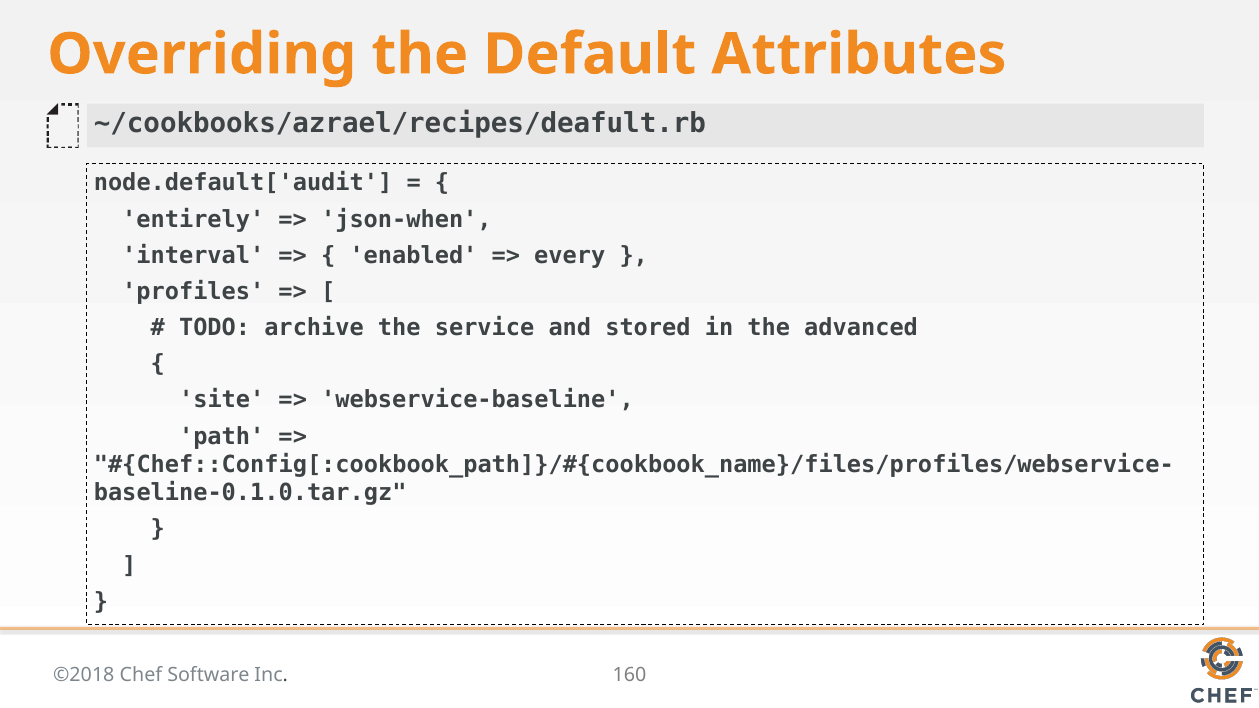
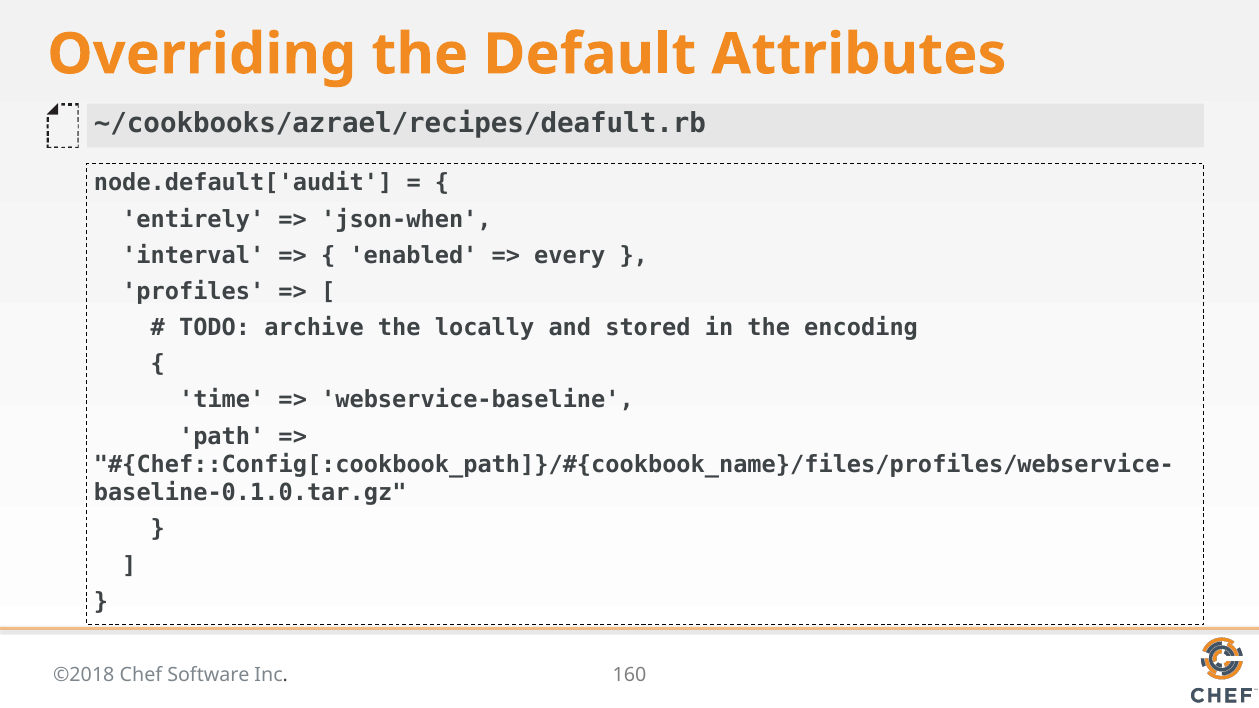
service: service -> locally (485, 328)
advanced: advanced -> encoding (861, 328)
site: site -> time (222, 400)
